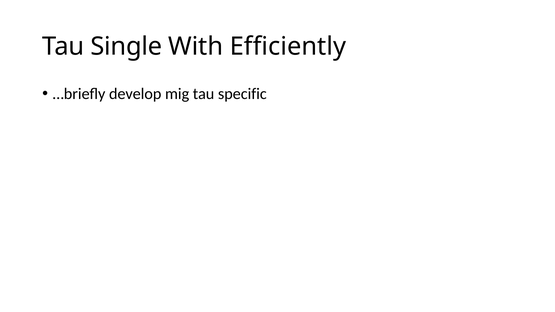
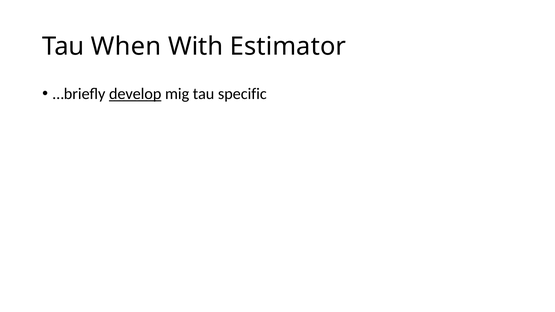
Single: Single -> When (126, 47)
Efficiently: Efficiently -> Estimator (288, 47)
develop underline: none -> present (135, 94)
